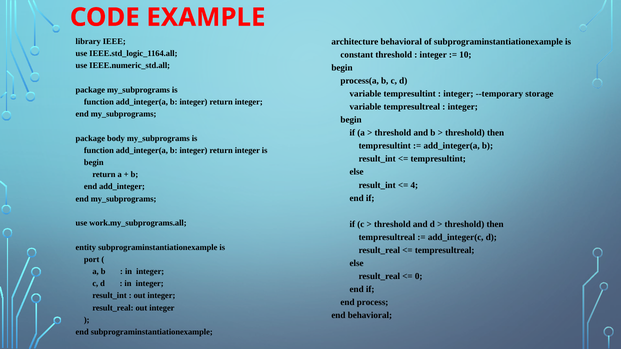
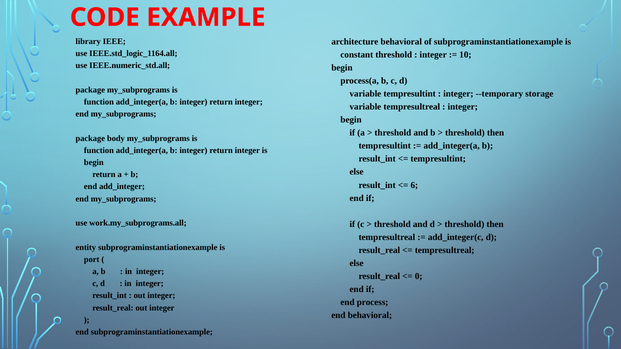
4: 4 -> 6 (414, 185)
